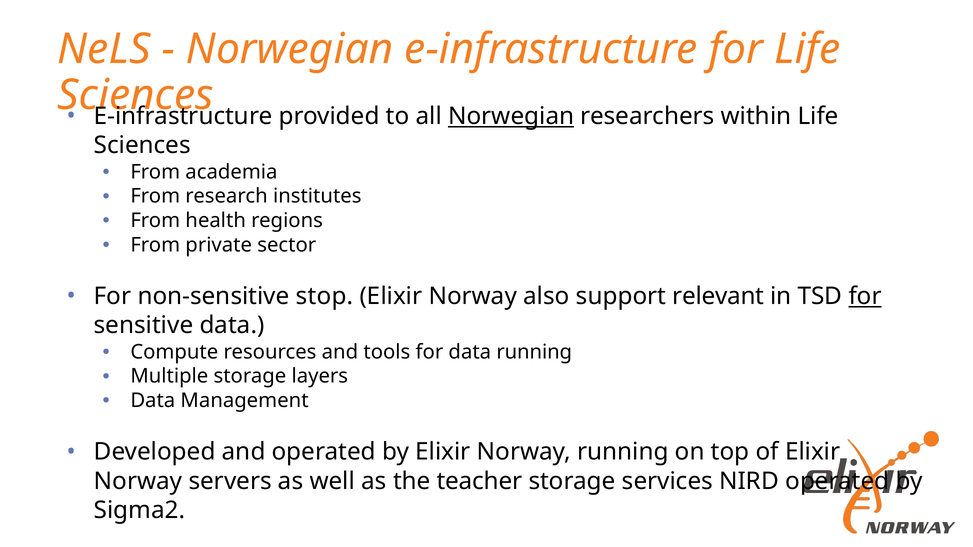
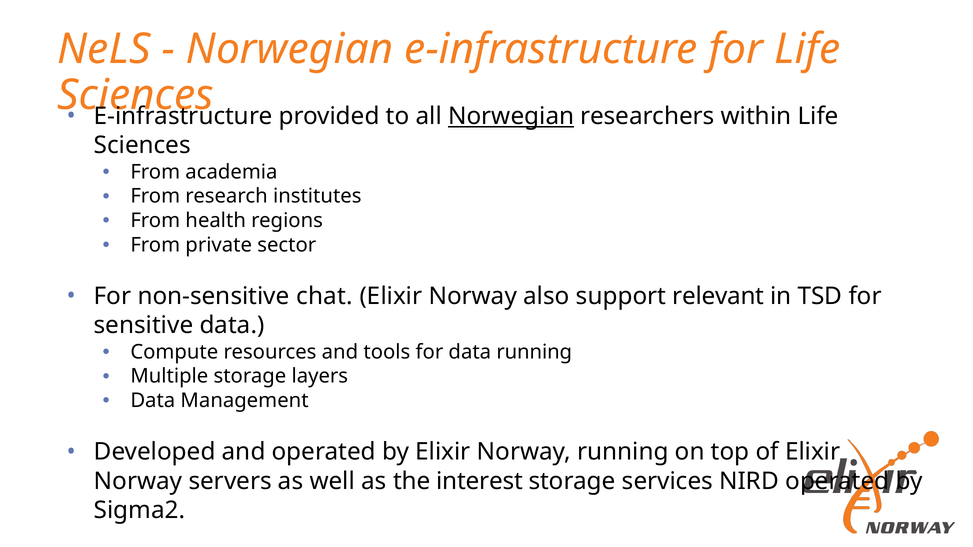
stop: stop -> chat (324, 296)
for underline: present -> none (865, 296)
teacher: teacher -> interest (480, 481)
